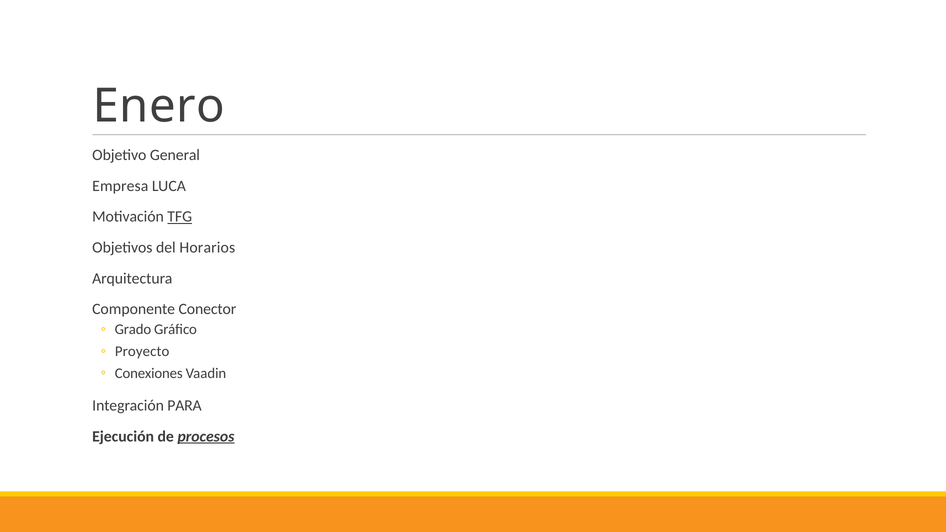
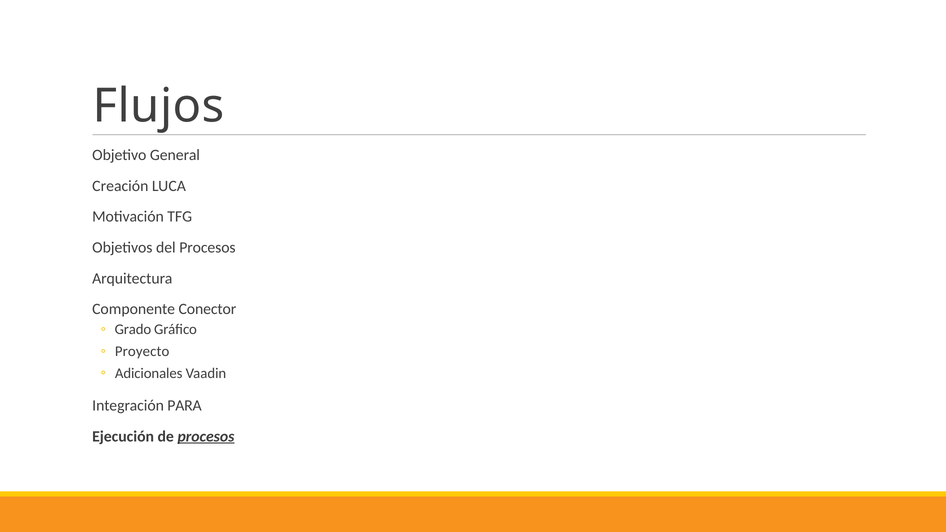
Enero: Enero -> Flujos (159, 106)
Empresa: Empresa -> Creación (120, 186)
TFG underline: present -> none (180, 217)
del Horarios: Horarios -> Procesos (207, 248)
Conexiones: Conexiones -> Adicionales (149, 373)
